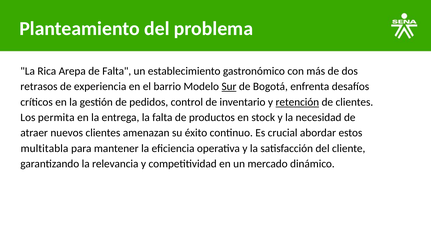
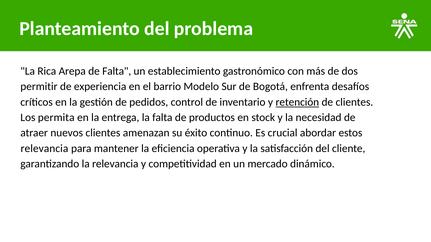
retrasos: retrasos -> permitir (39, 87)
Sur underline: present -> none (229, 87)
multitabla: multitabla -> relevancia (44, 149)
